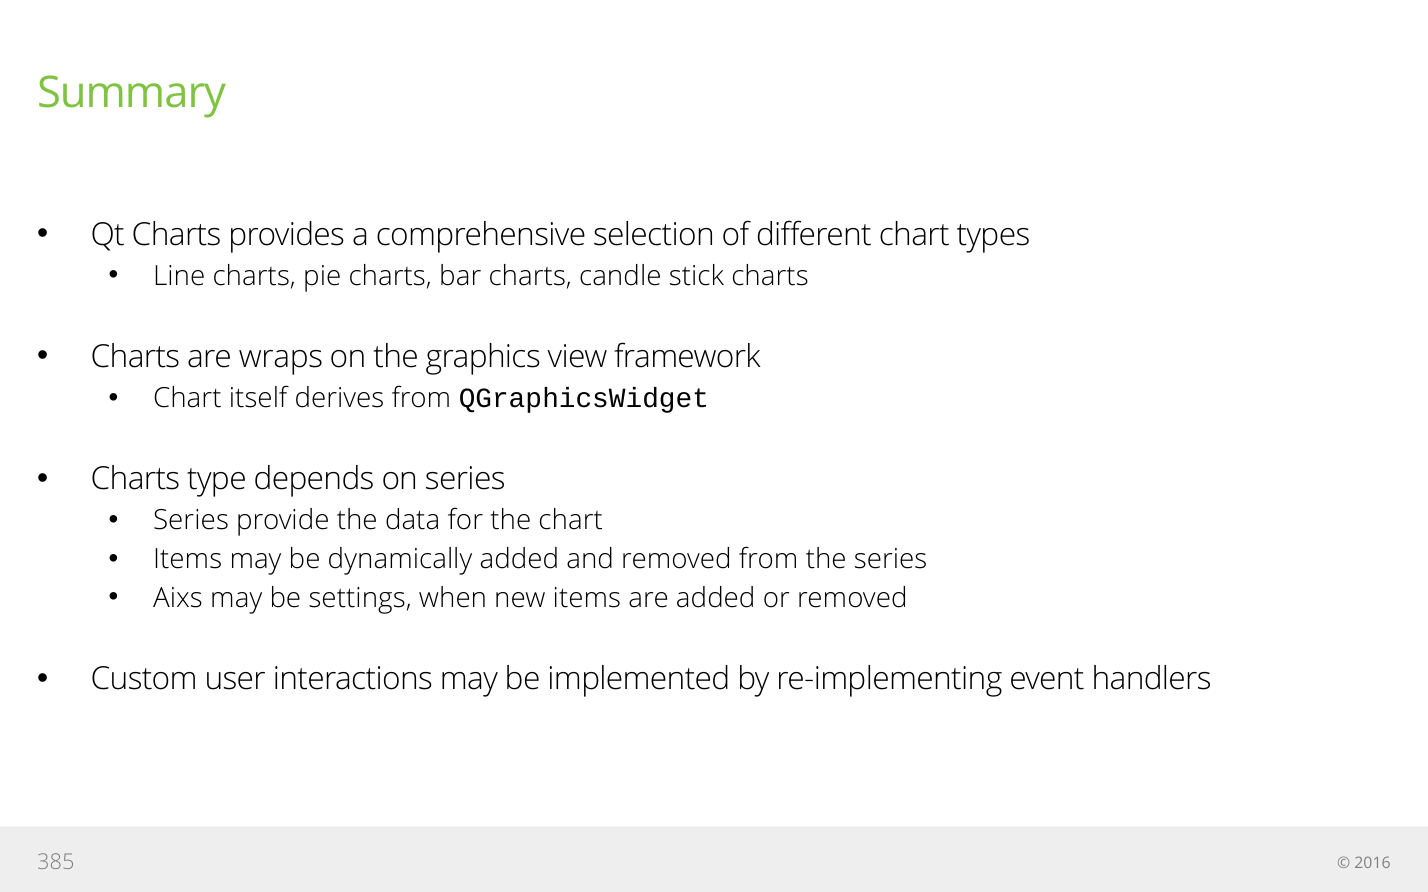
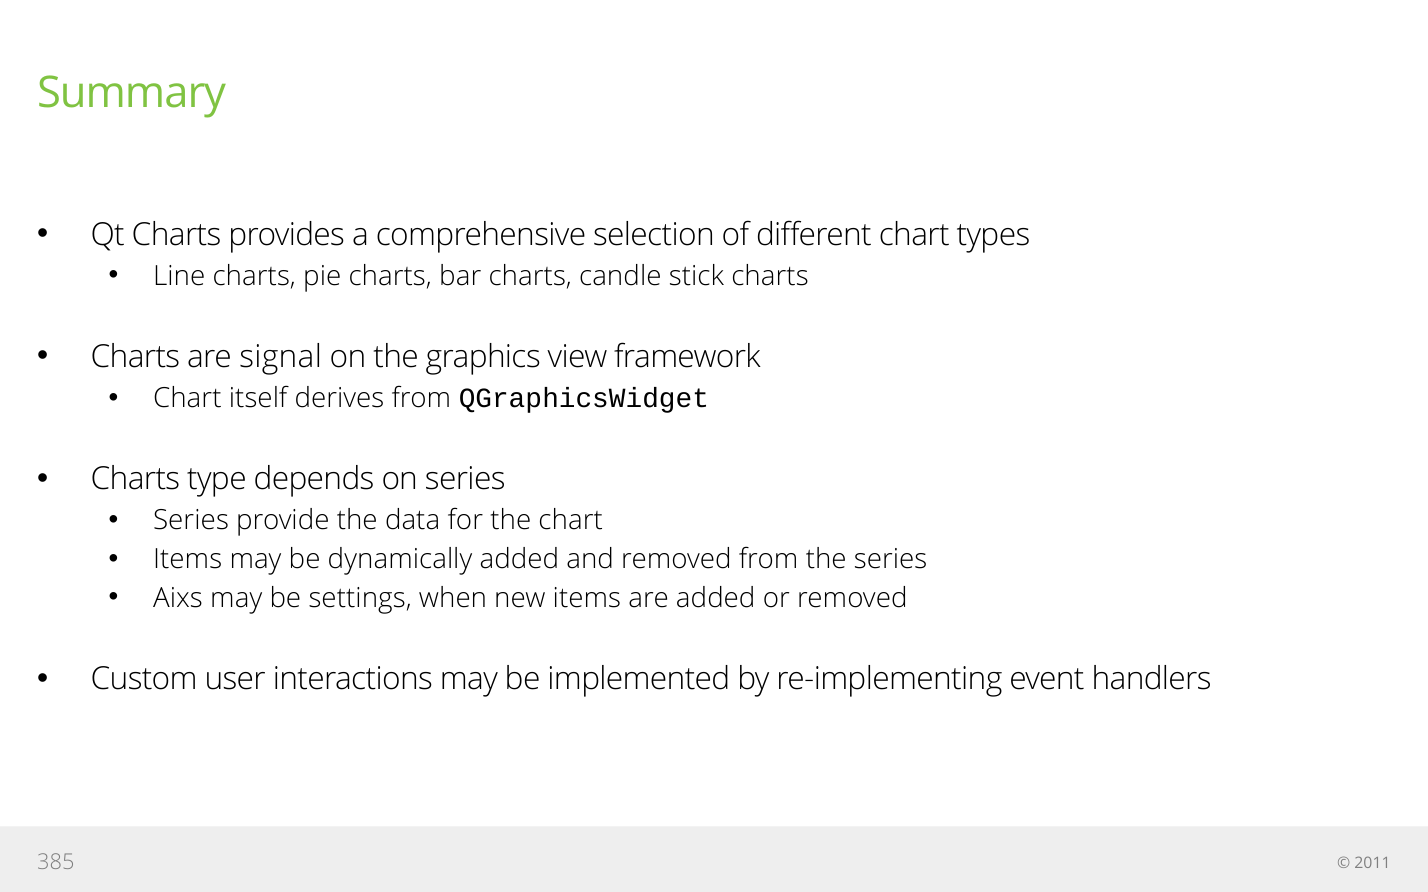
wraps: wraps -> signal (281, 358)
2016: 2016 -> 2011 (1373, 864)
